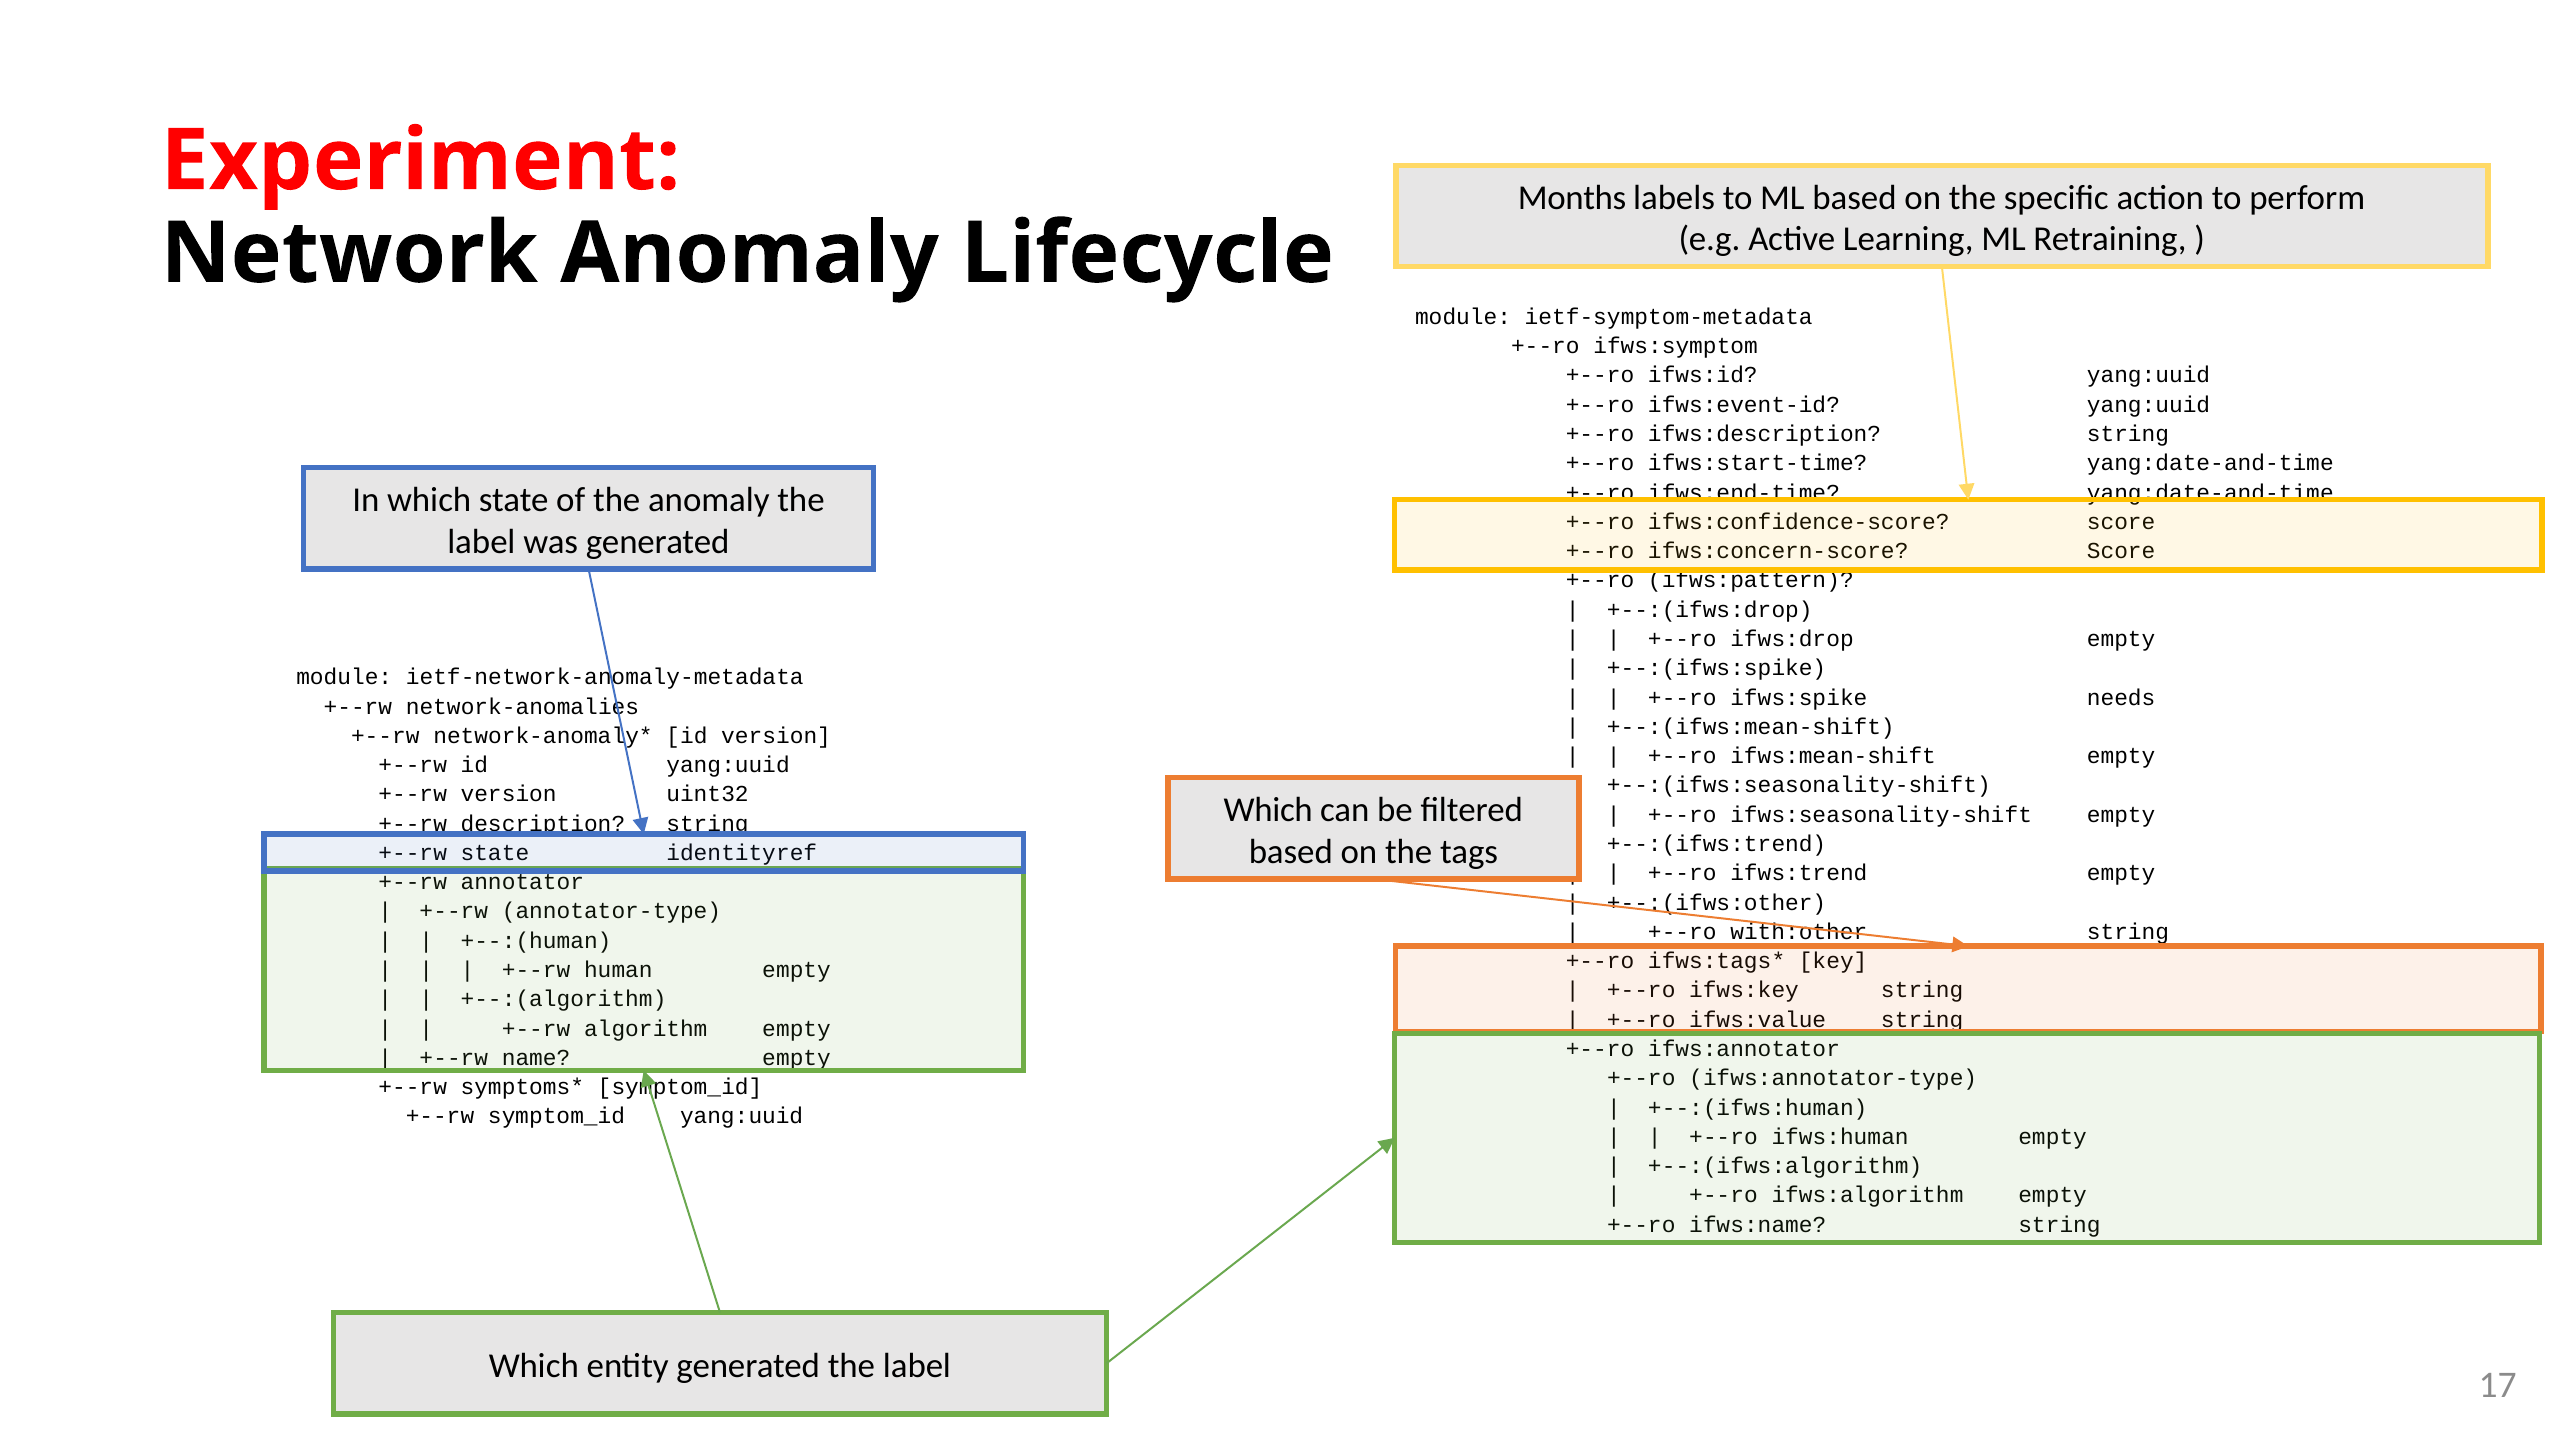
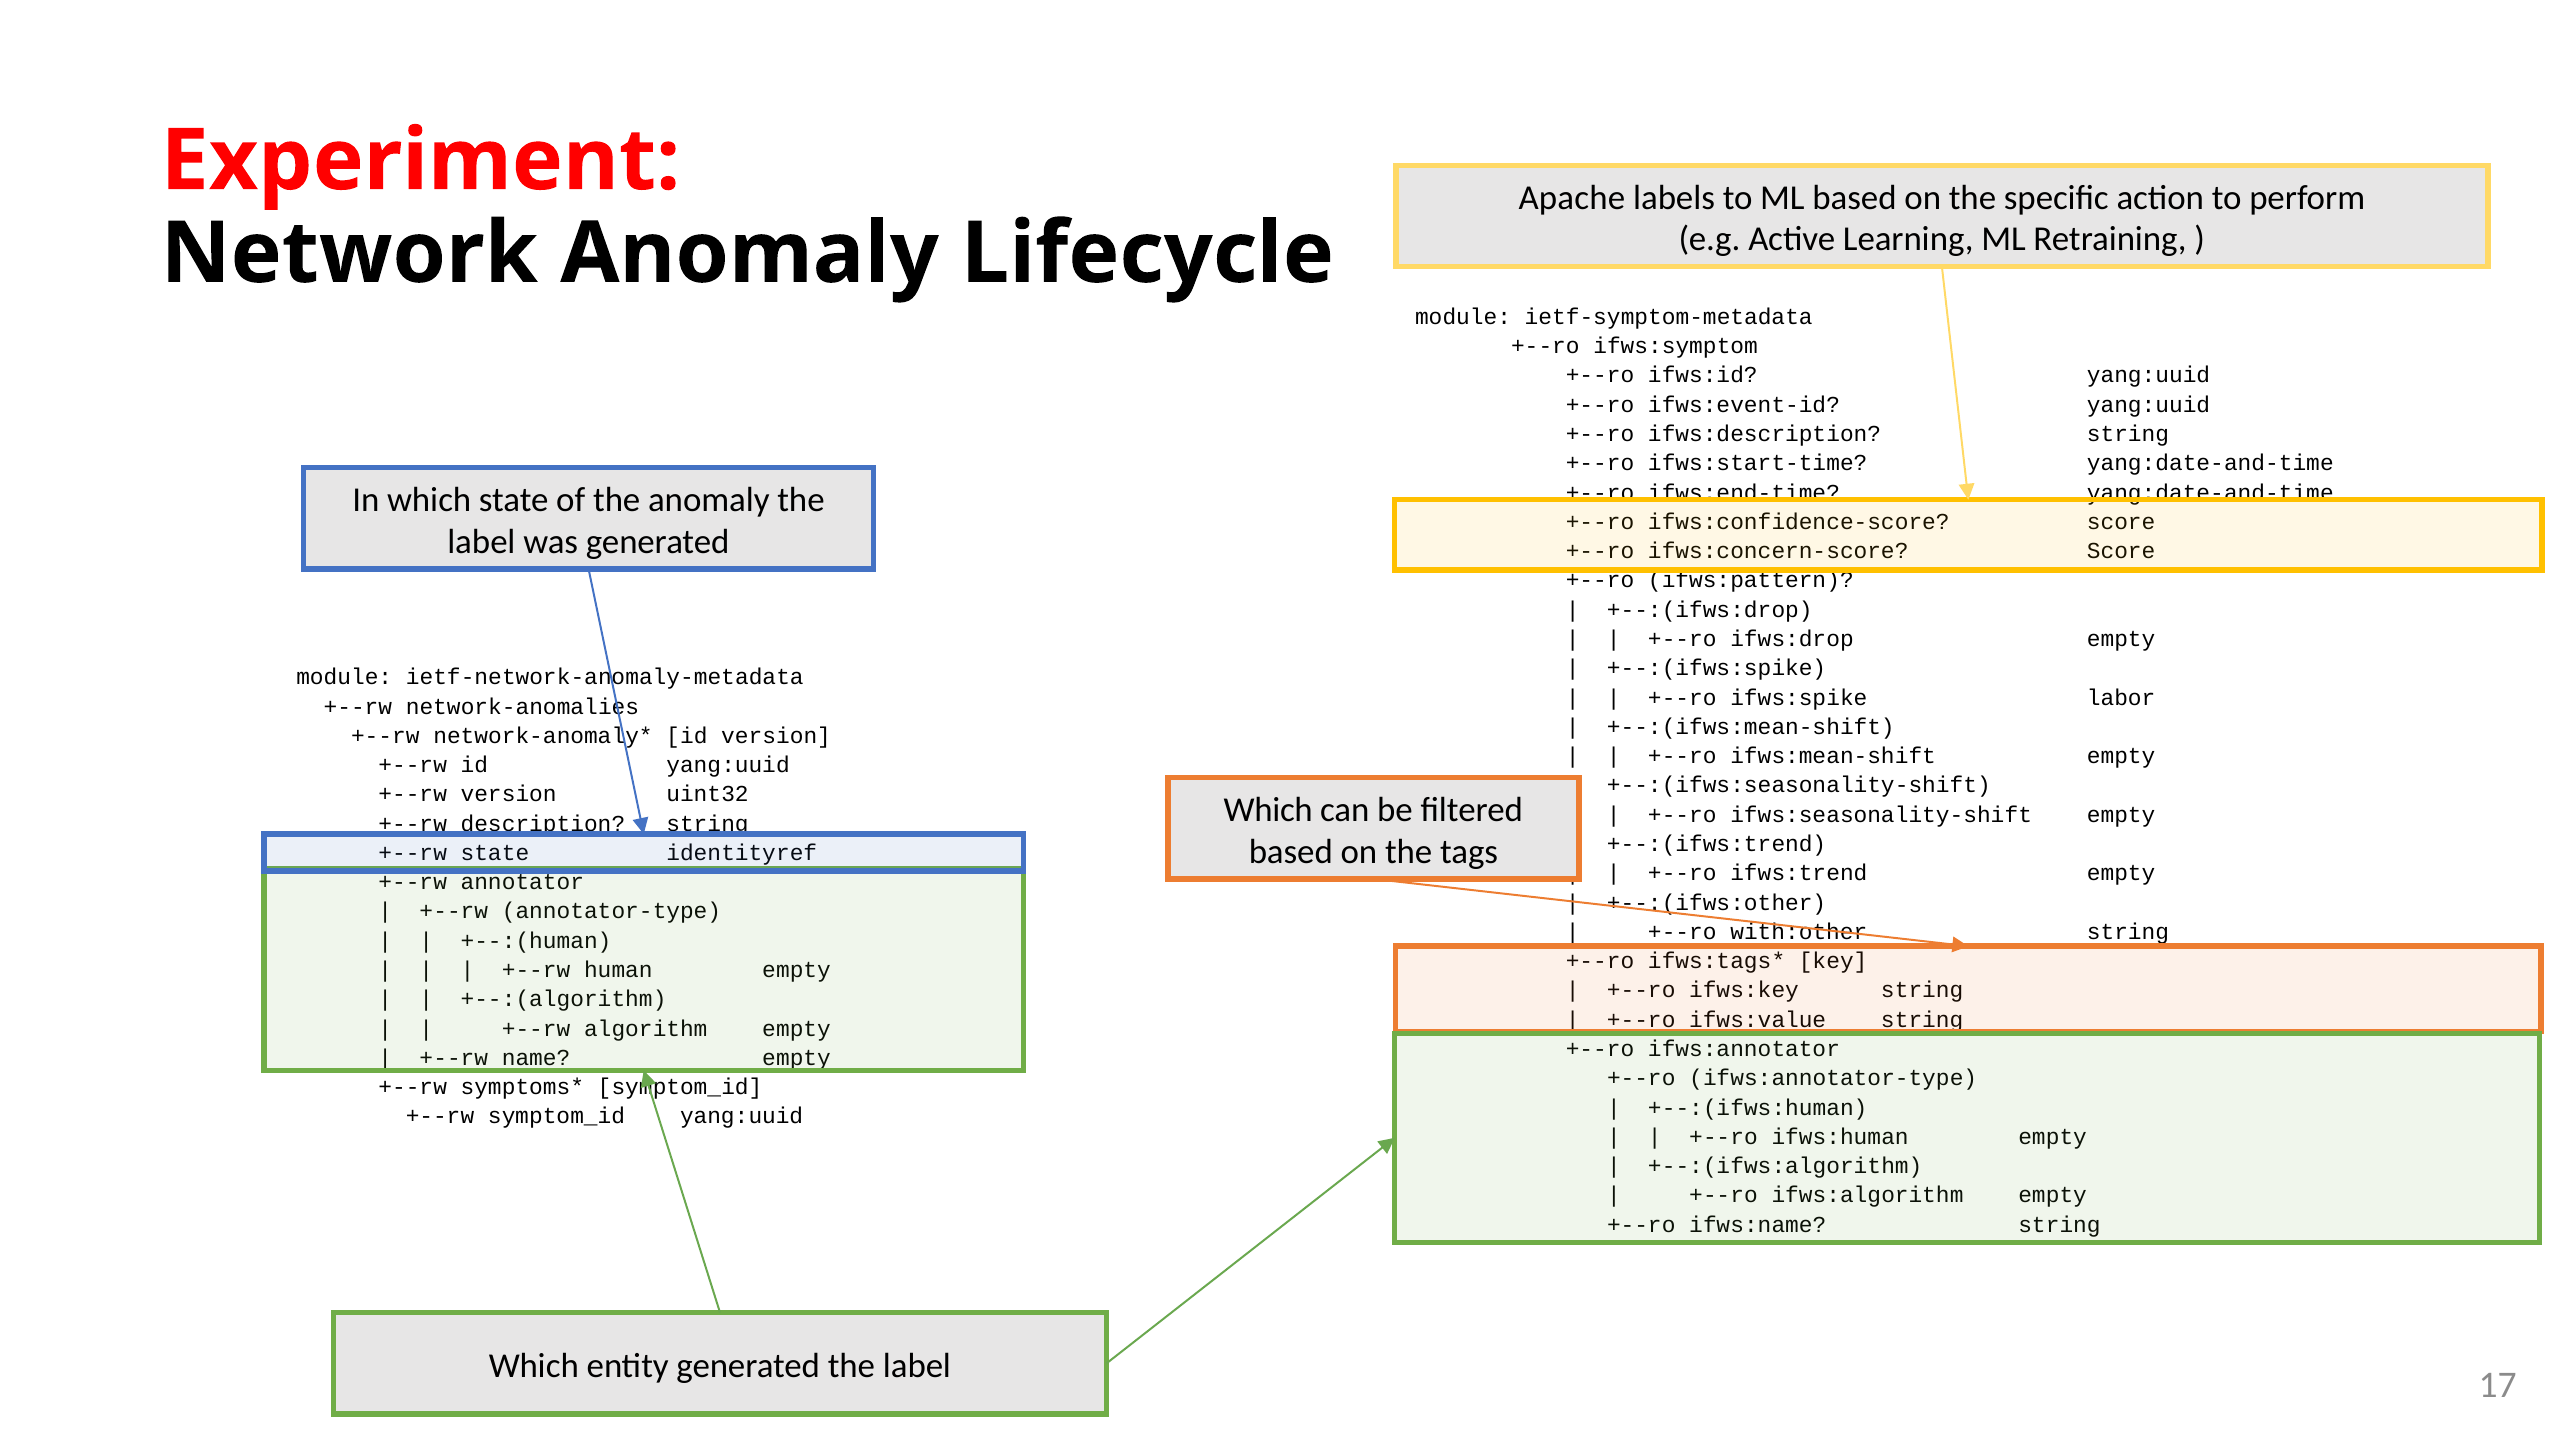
Months: Months -> Apache (1572, 197)
needs: needs -> labor (2121, 698)
